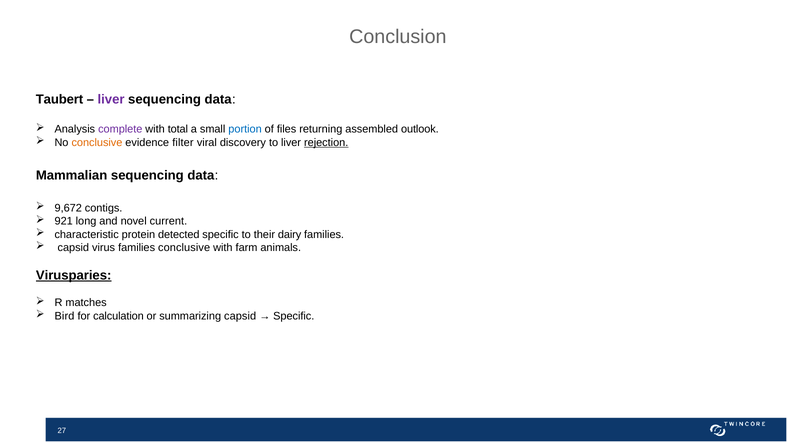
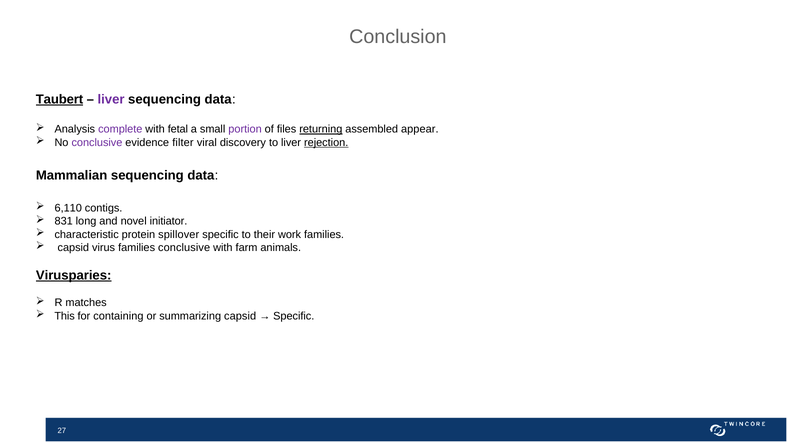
Taubert underline: none -> present (60, 99)
total: total -> fetal (178, 129)
portion colour: blue -> purple (245, 129)
returning underline: none -> present (321, 129)
outlook: outlook -> appear (420, 129)
conclusive colour: orange -> purple (97, 143)
9,672: 9,672 -> 6,110 (68, 208)
921: 921 -> 831 (64, 221)
current: current -> initiator (168, 221)
detected: detected -> spillover (179, 235)
dairy: dairy -> work (290, 235)
Bird: Bird -> This (65, 316)
calculation: calculation -> containing (118, 316)
